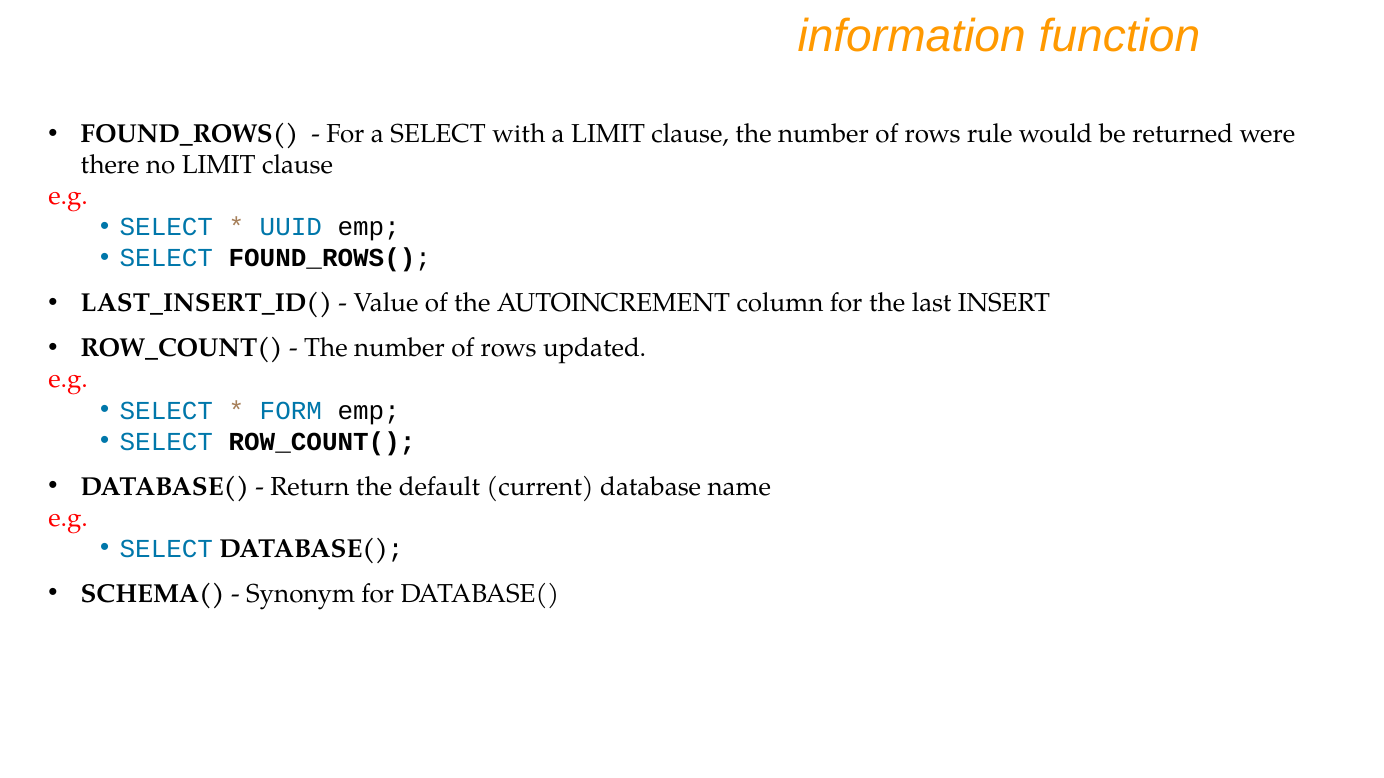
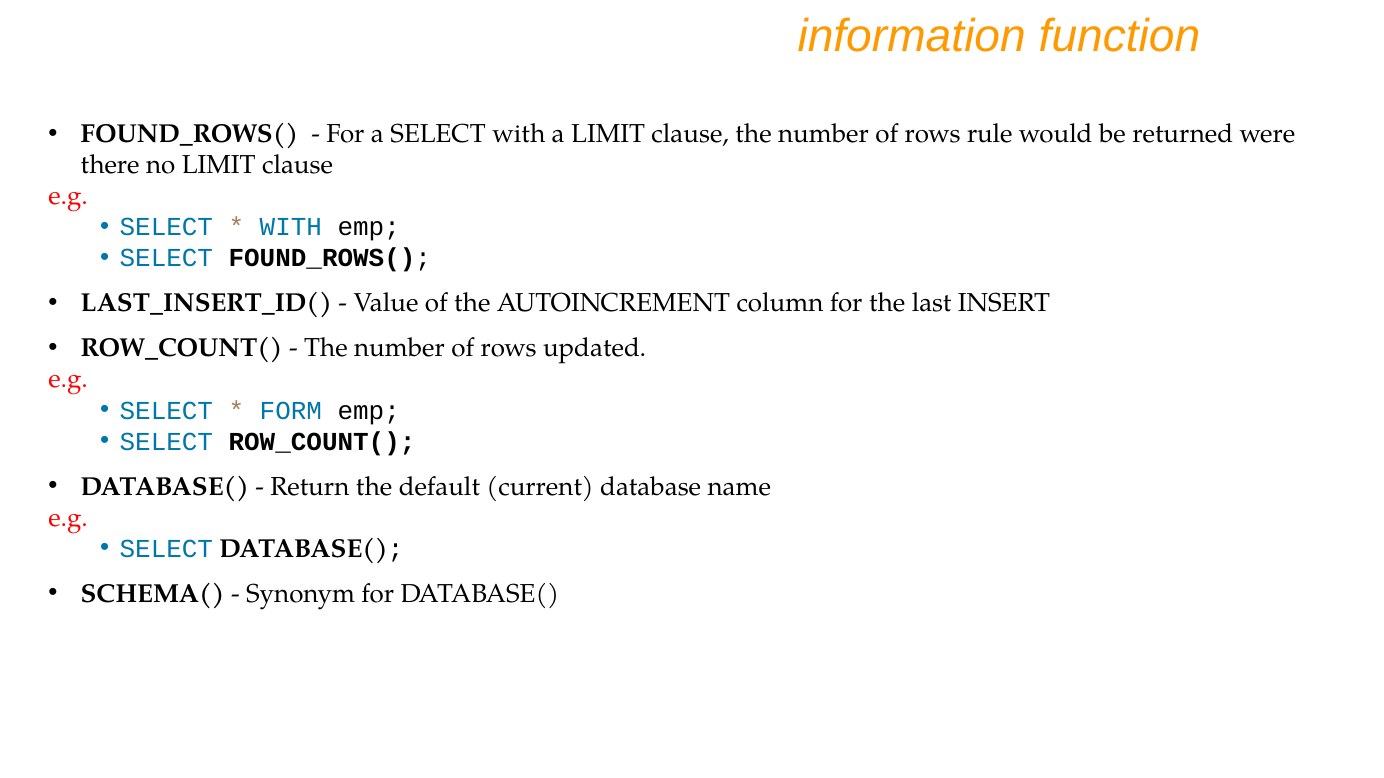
UUID: UUID -> WITH (291, 227)
